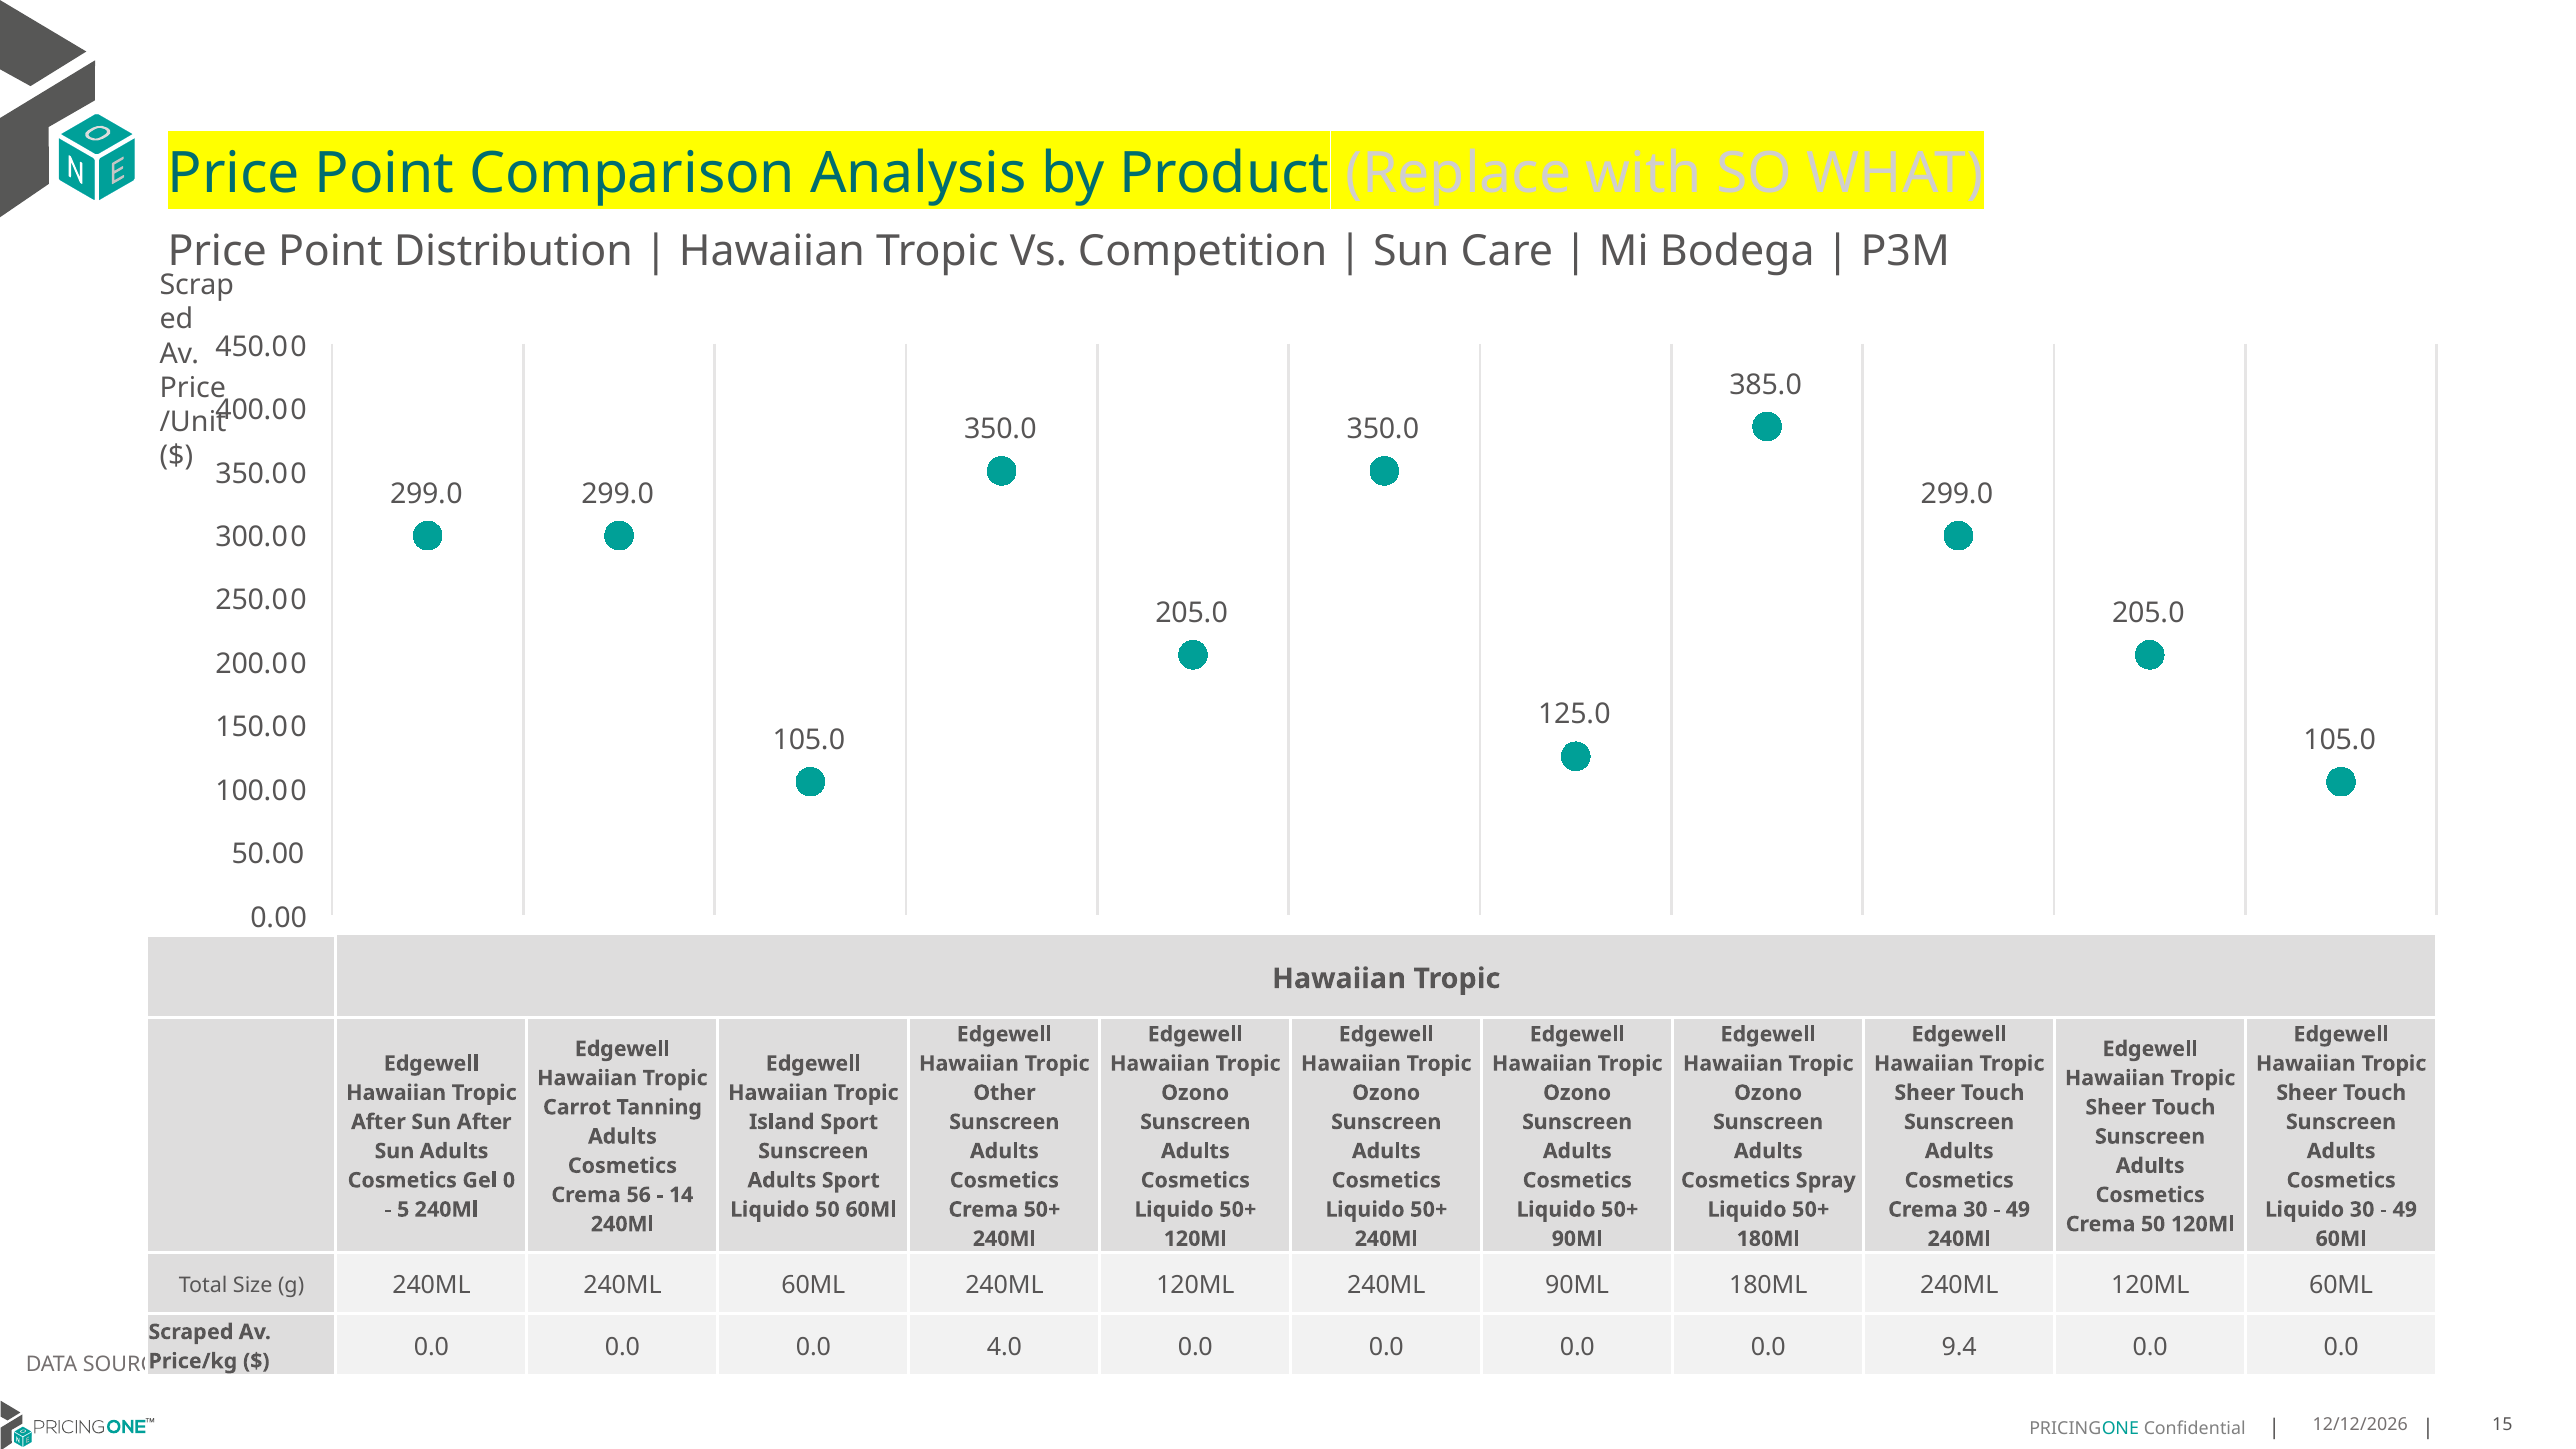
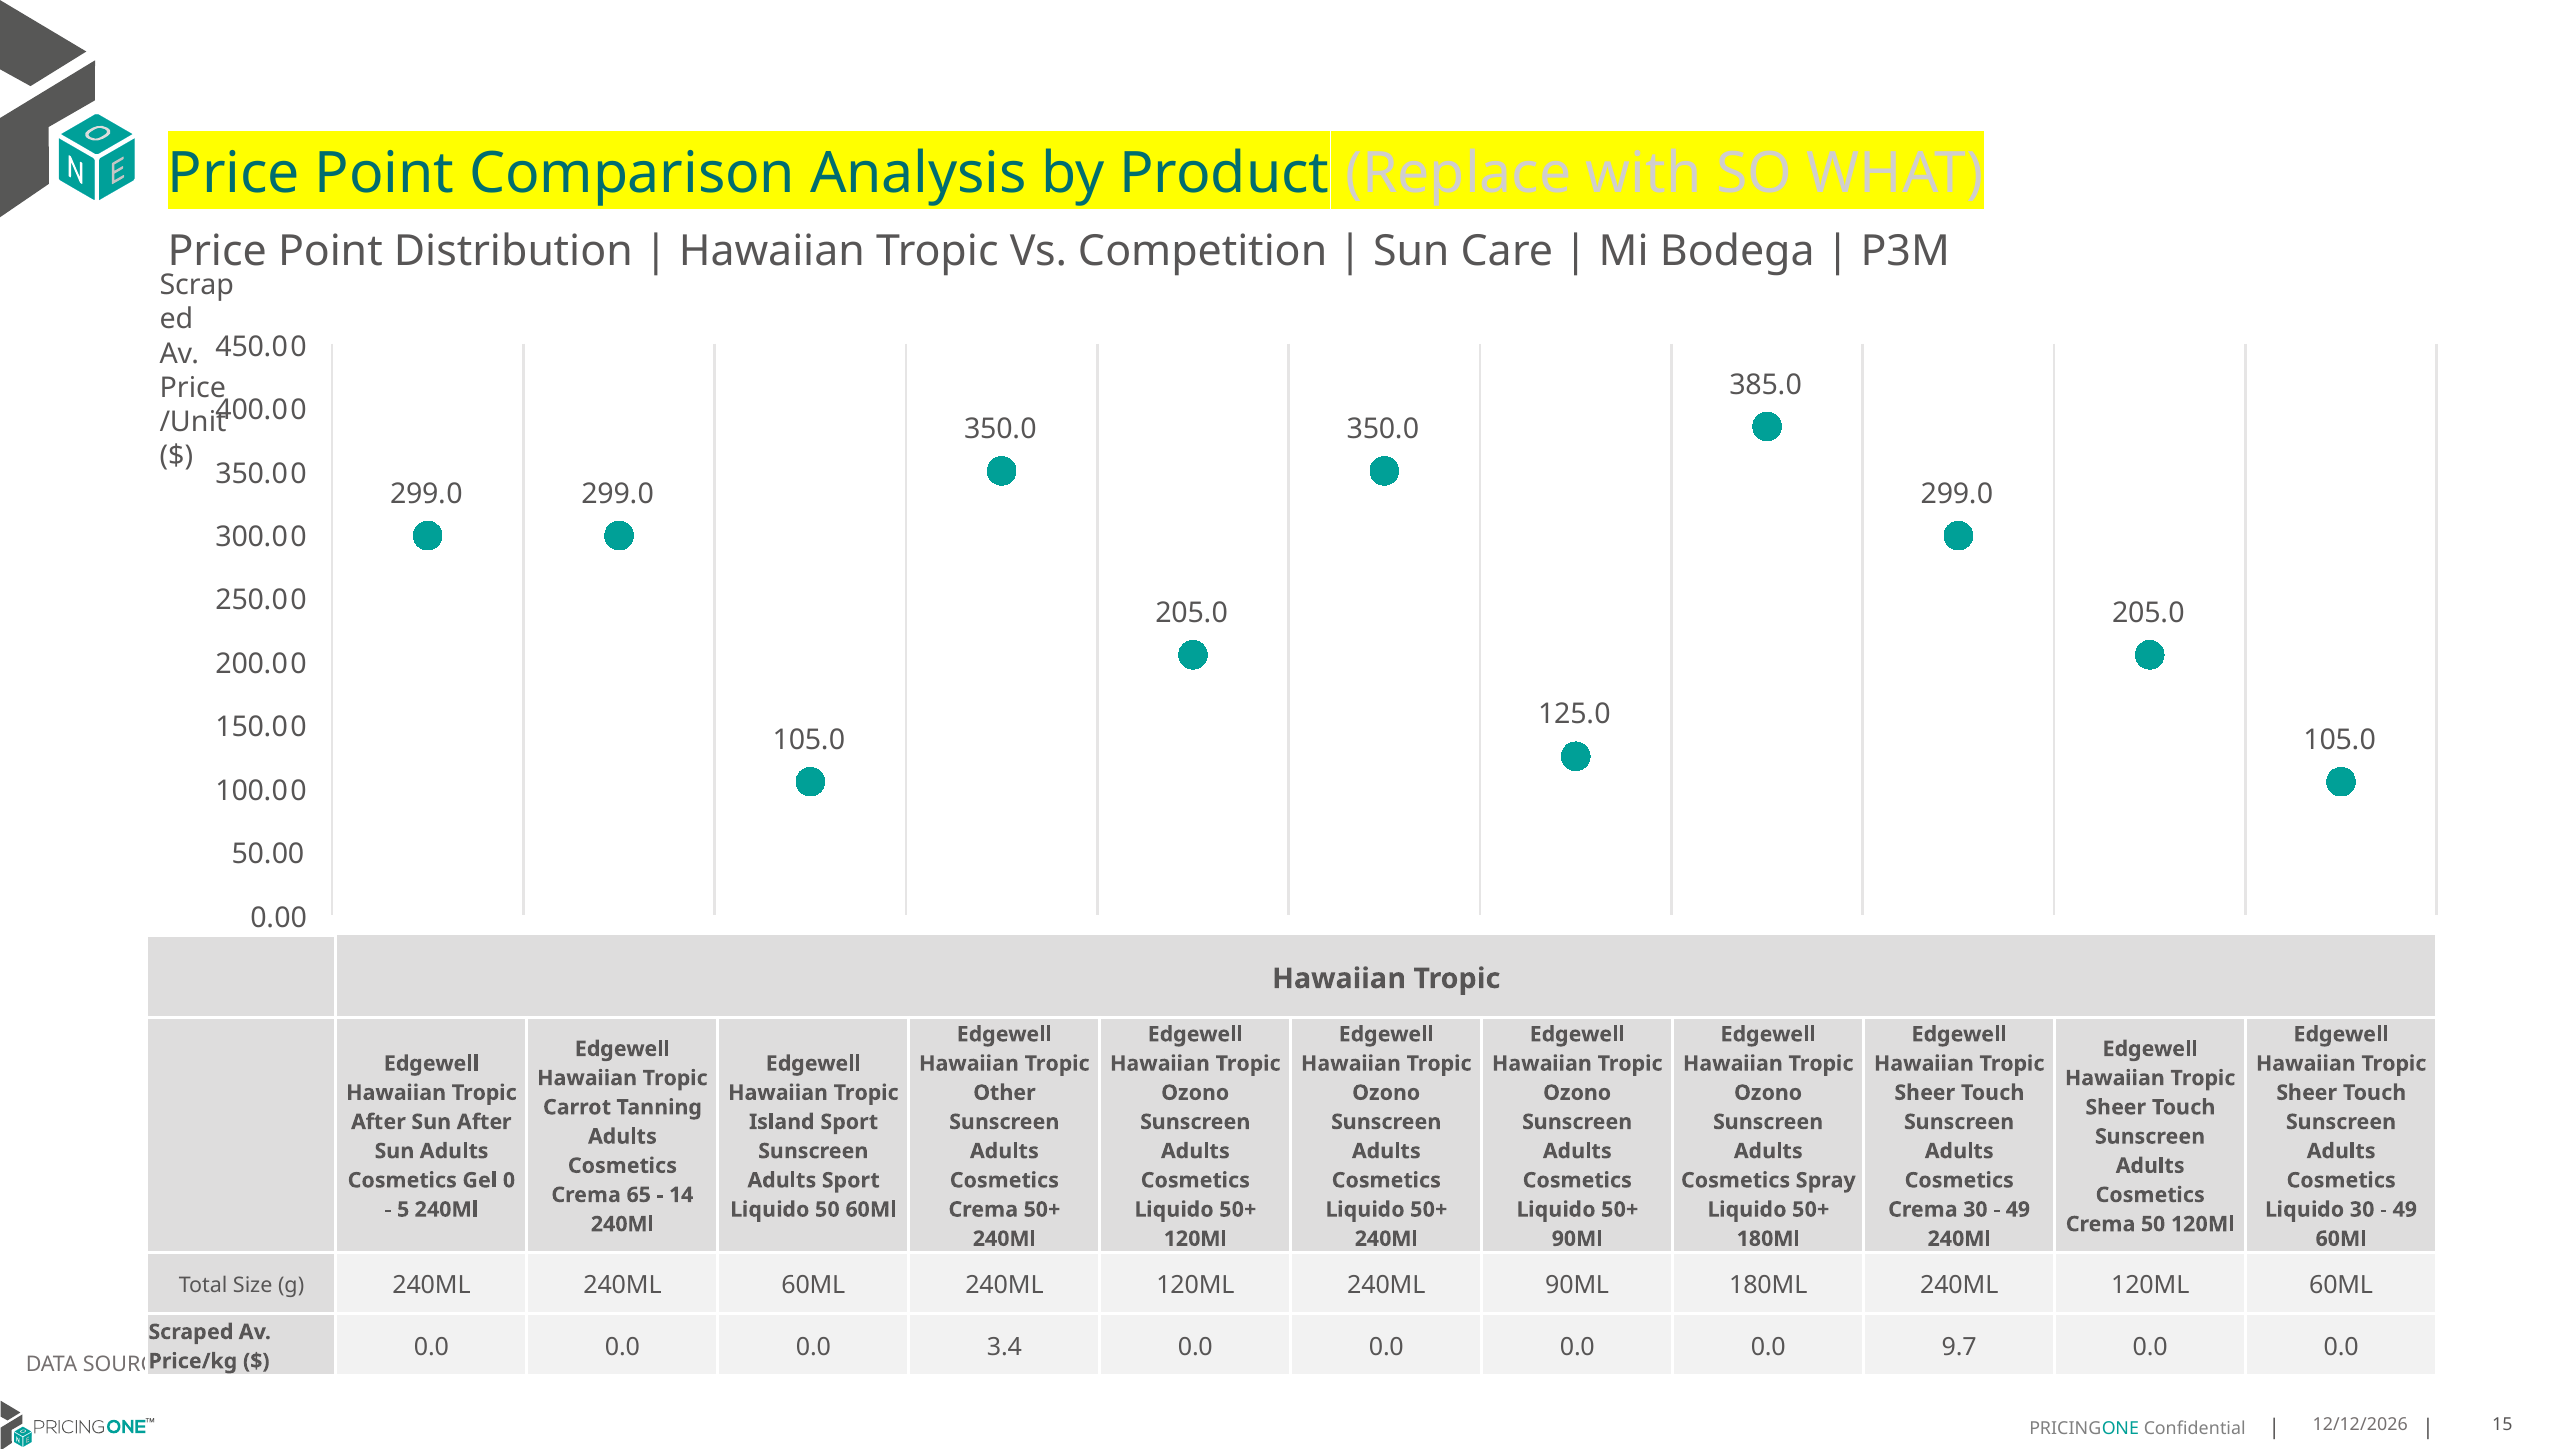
56: 56 -> 65 (639, 1195)
4.0: 4.0 -> 3.4 (1004, 1347)
9.4: 9.4 -> 9.7 (1959, 1347)
